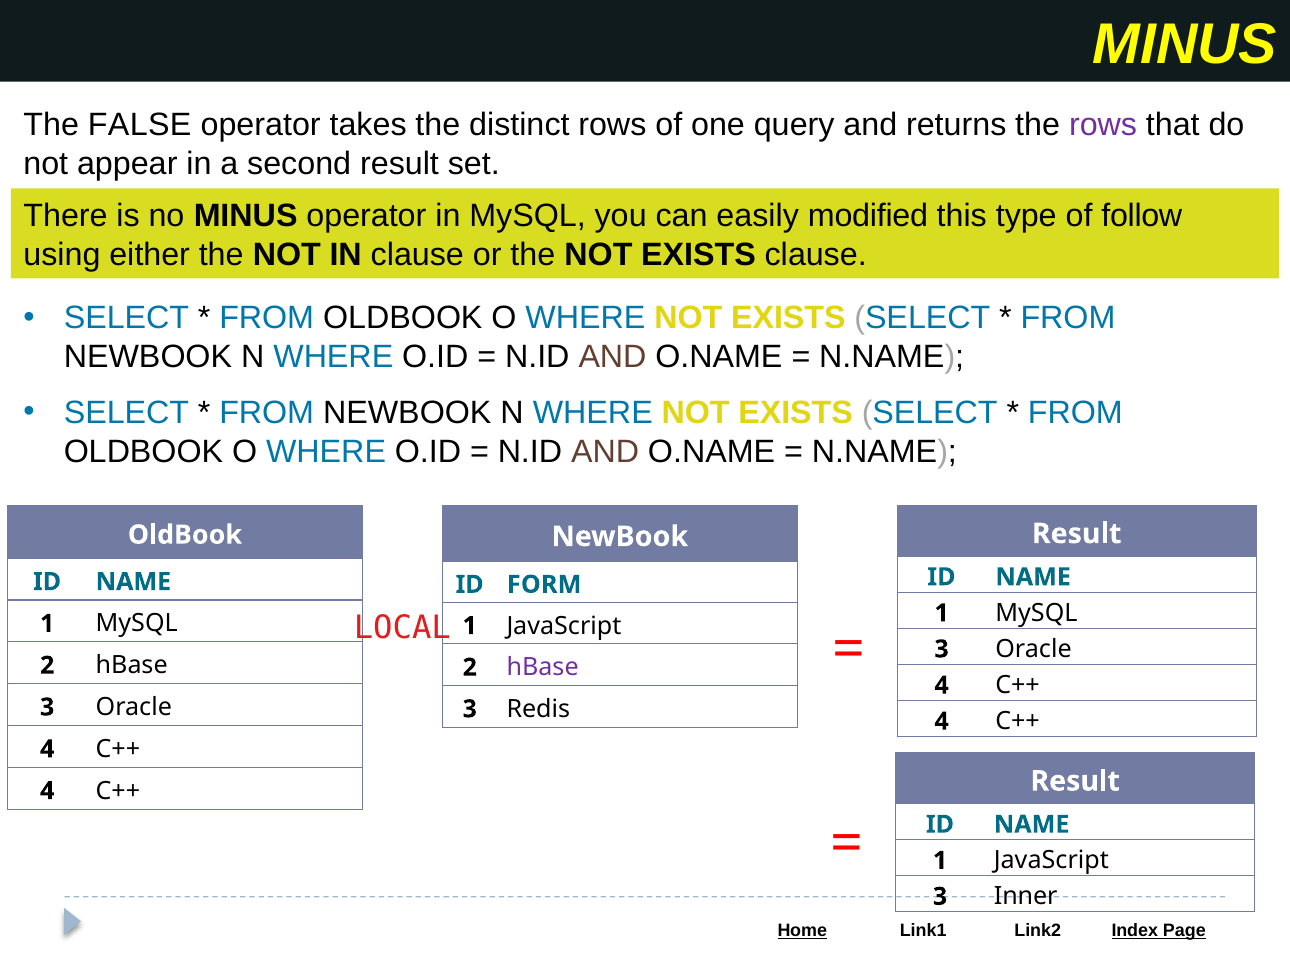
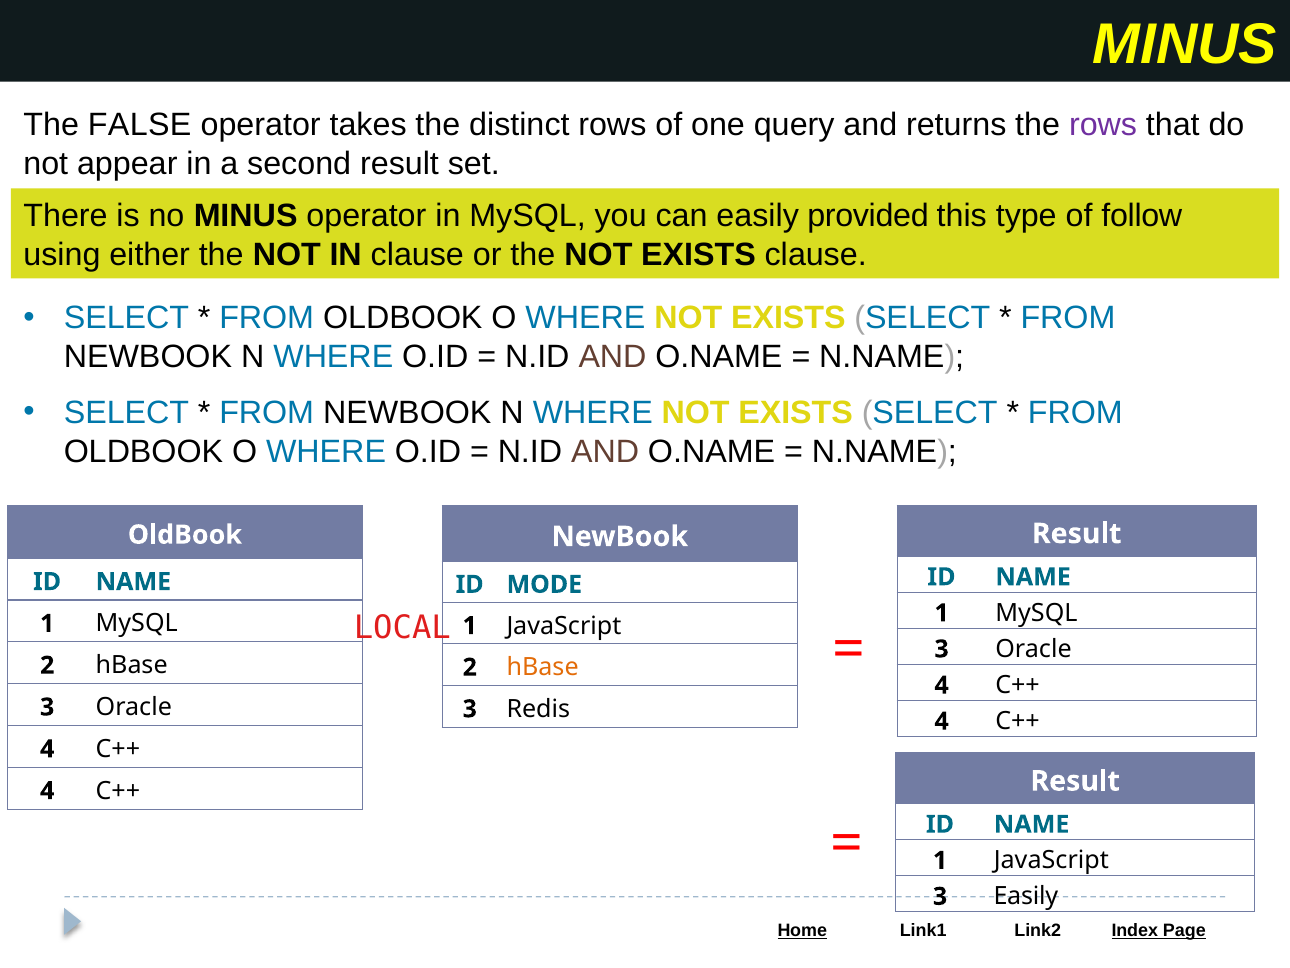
modified: modified -> provided (868, 216)
FORM: FORM -> MODE (544, 584)
hBase colour: purple -> orange (543, 667)
3 Inner: Inner -> Easily (1026, 896)
